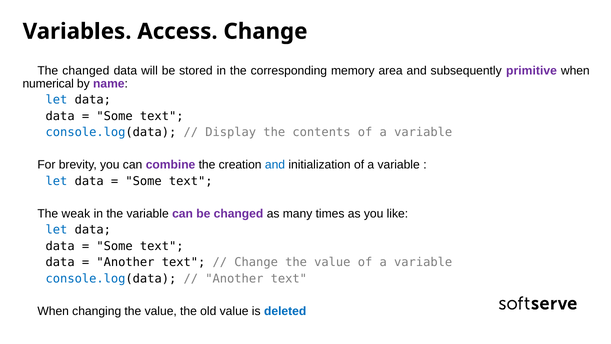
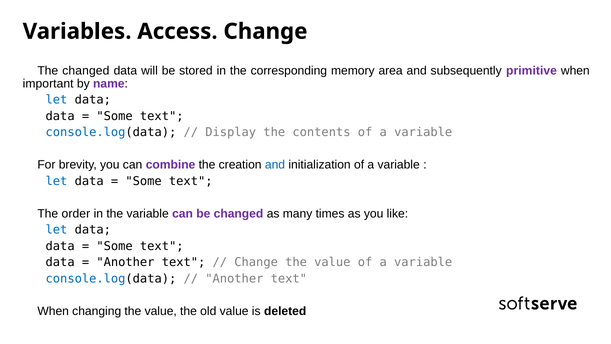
numerical: numerical -> important (48, 84)
weak: weak -> order (76, 213)
deleted colour: blue -> black (285, 311)
